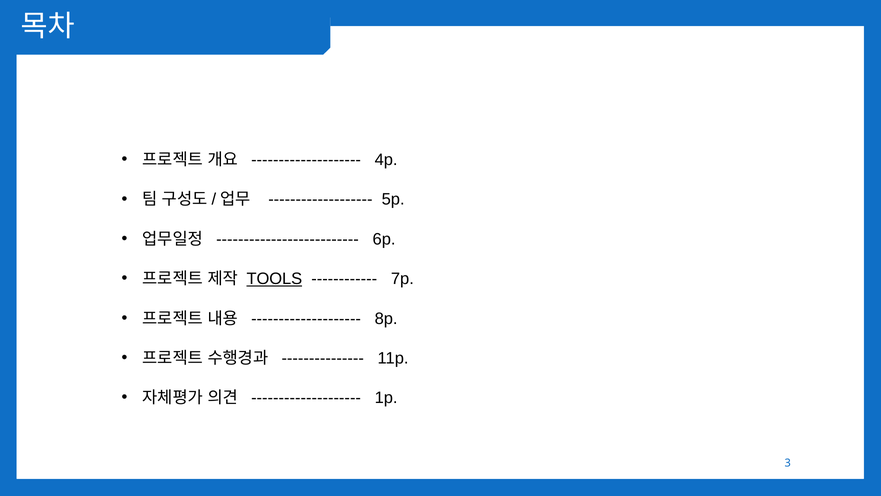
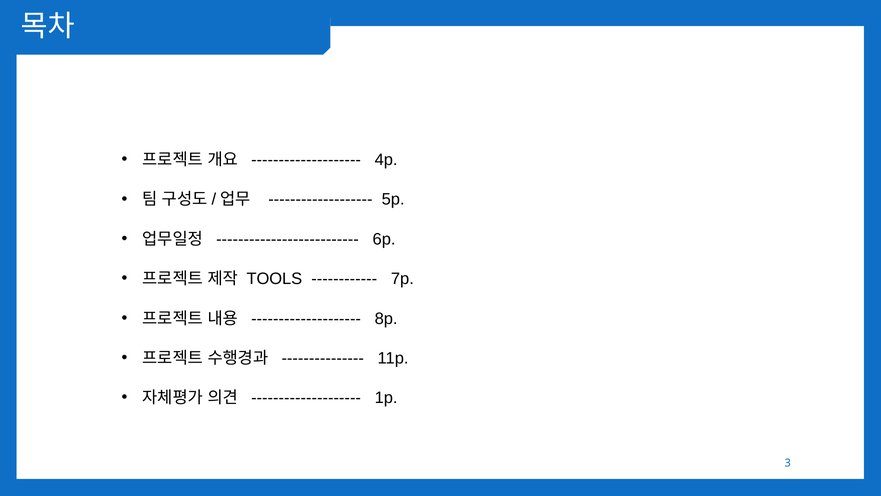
TOOLS underline: present -> none (274, 279)
